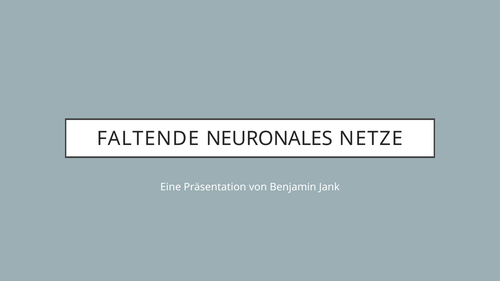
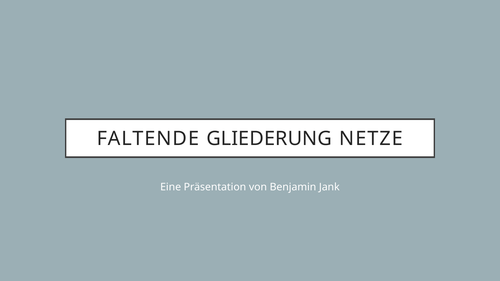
NEURONALES: NEURONALES -> GLIEDERUNG (269, 139)
